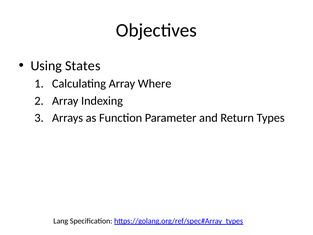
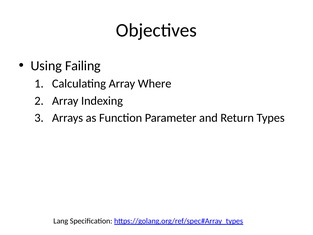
States: States -> Failing (83, 66)
